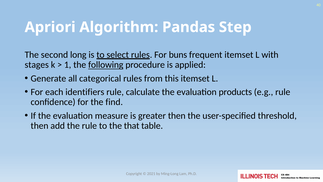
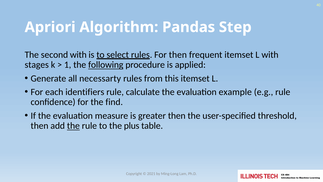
second long: long -> with (78, 55)
For buns: buns -> then (178, 55)
categorical: categorical -> necessarty (100, 78)
products: products -> example (235, 92)
the underline: none -> present (73, 126)
that: that -> plus (132, 126)
